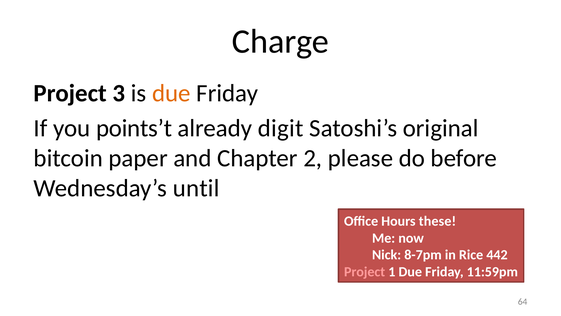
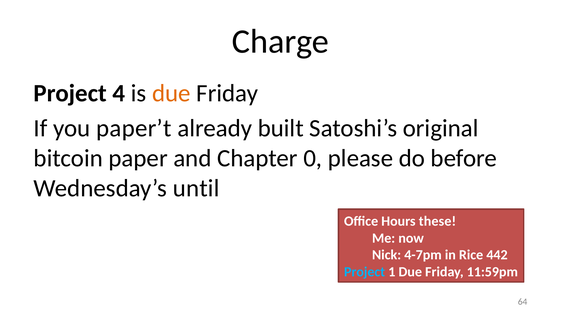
3: 3 -> 4 (119, 93)
points’t: points’t -> paper’t (134, 128)
digit: digit -> built (281, 128)
2: 2 -> 0 (313, 158)
8-7pm: 8-7pm -> 4-7pm (423, 255)
Project colour: pink -> light blue (365, 271)
